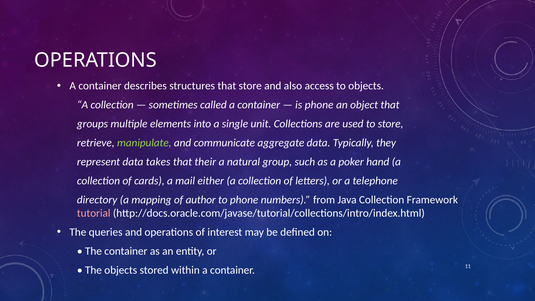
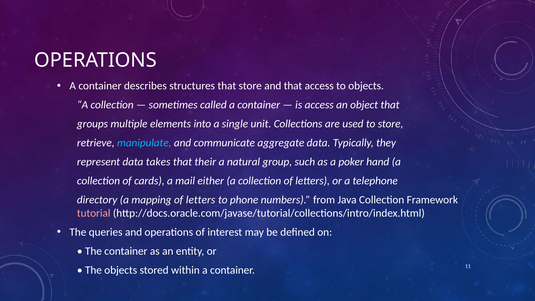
and also: also -> that (293, 86)
is phone: phone -> access (319, 105)
manipulate colour: light green -> light blue (144, 143)
mapping of author: author -> letters (201, 200)
